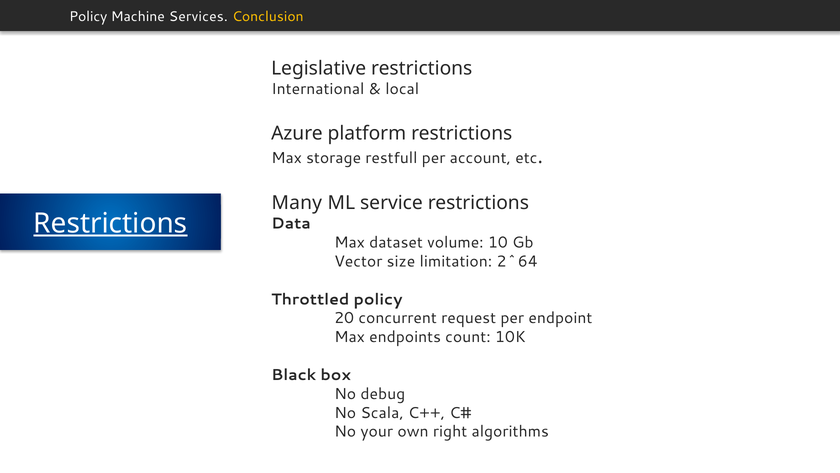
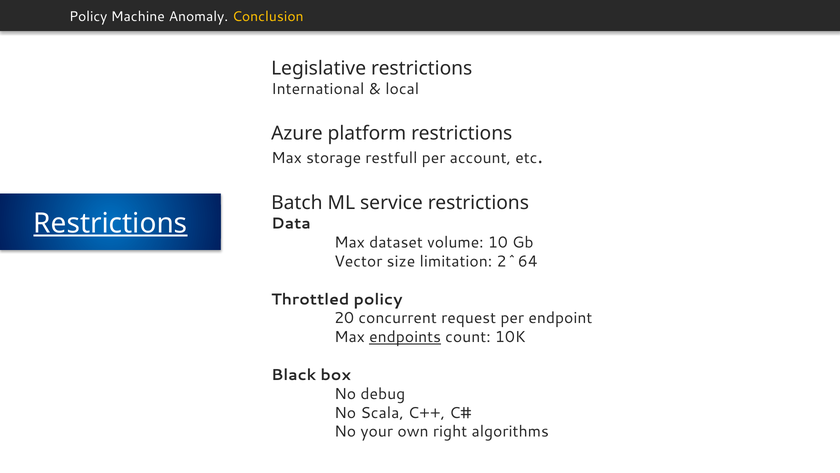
Services: Services -> Anomaly (198, 16)
Many: Many -> Batch (297, 203)
endpoints underline: none -> present (405, 337)
